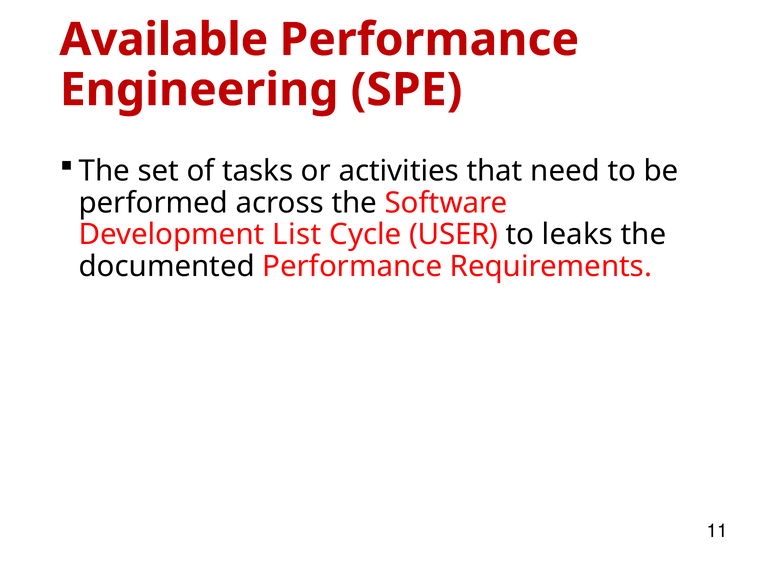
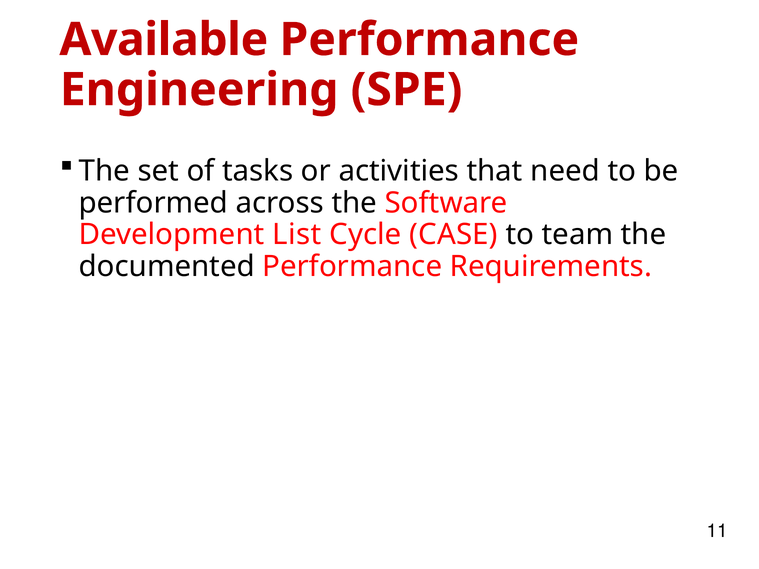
USER: USER -> CASE (453, 235)
leaks: leaks -> team (577, 235)
